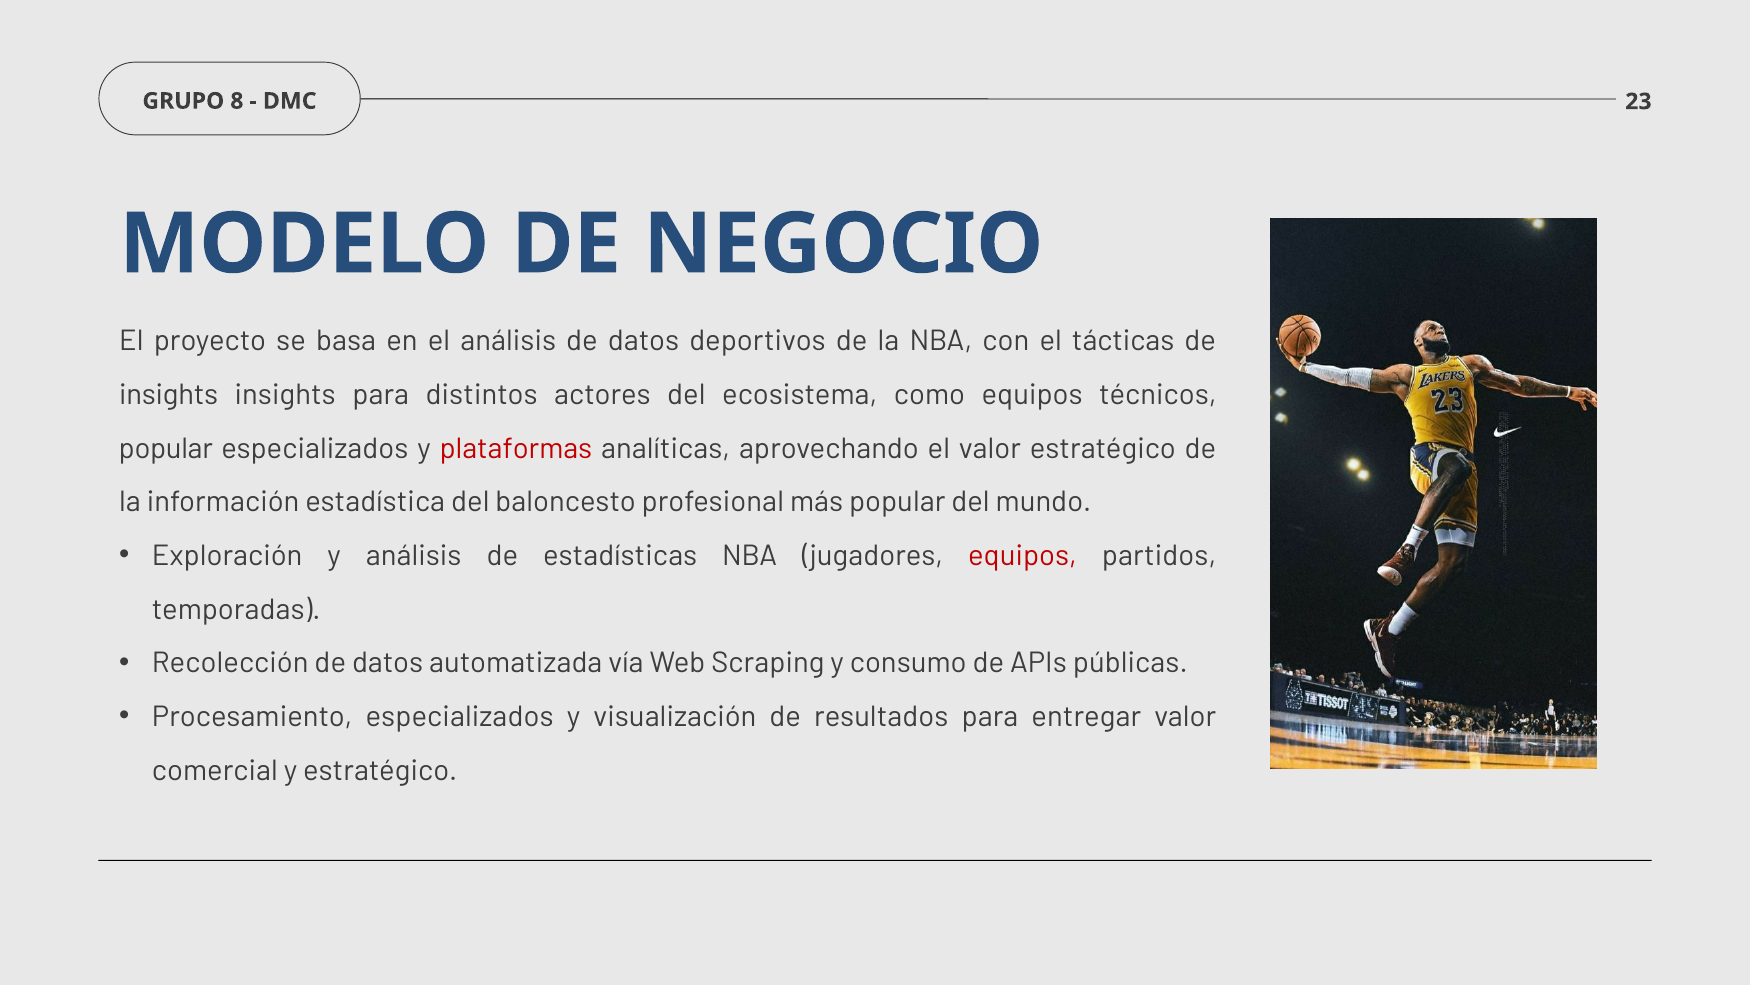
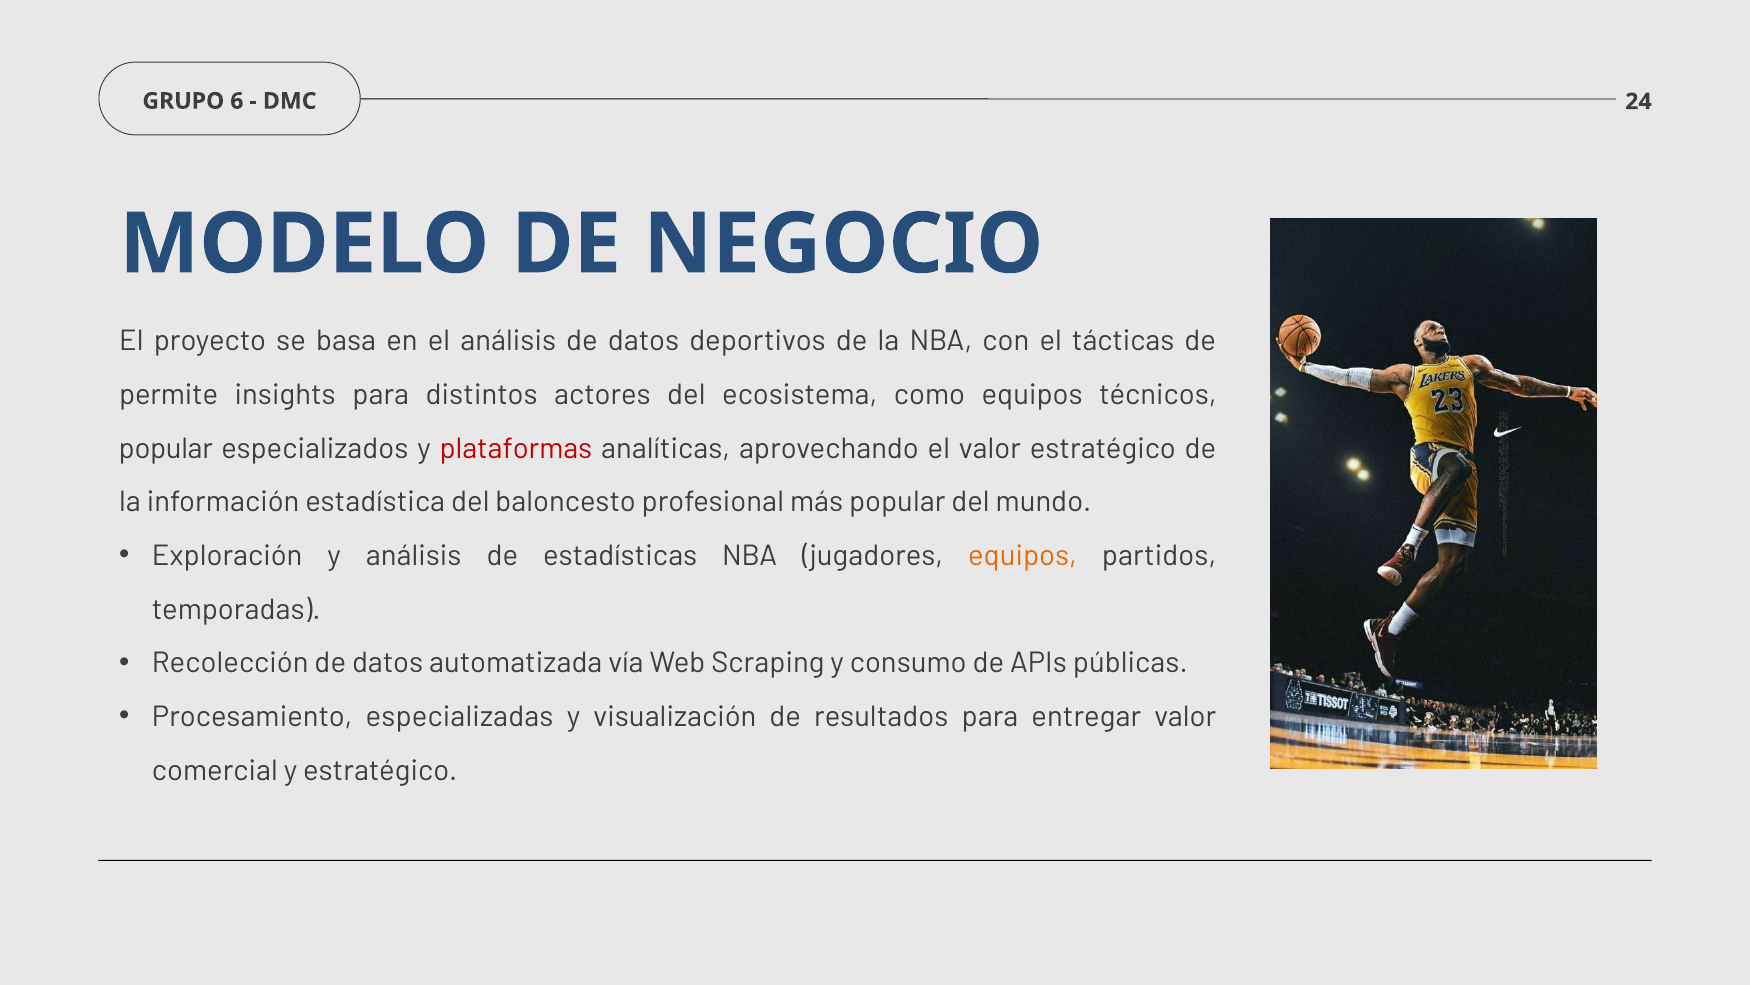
8: 8 -> 6 (237, 101)
23: 23 -> 24 (1638, 102)
insights: insights -> permite (169, 394)
equipos colour: red -> orange (1022, 555)
Procesamiento especializados: especializados -> especializadas (460, 716)
